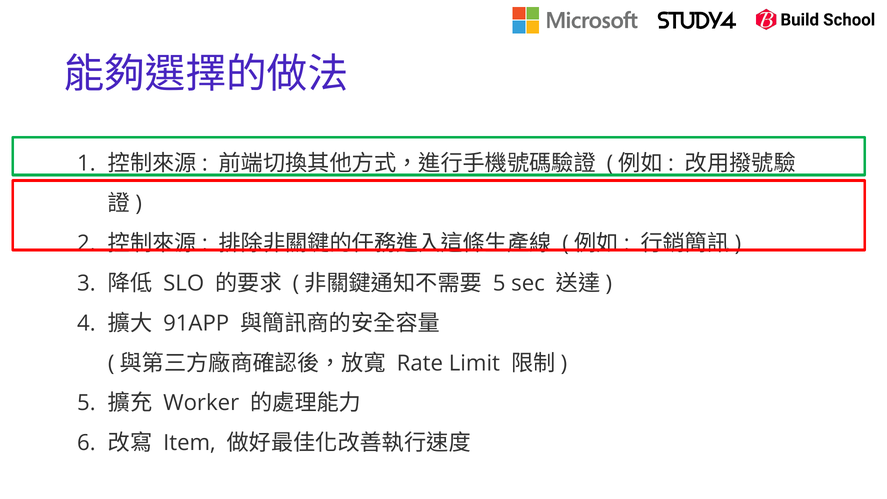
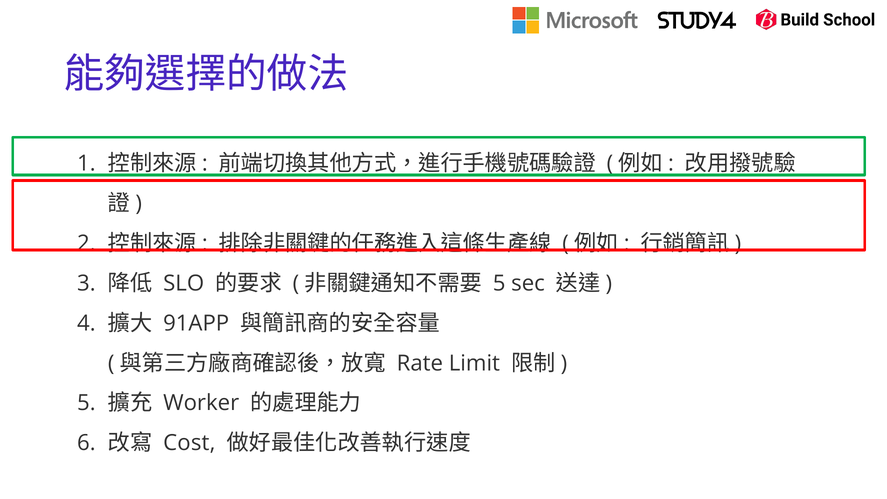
Item: Item -> Cost (189, 443)
